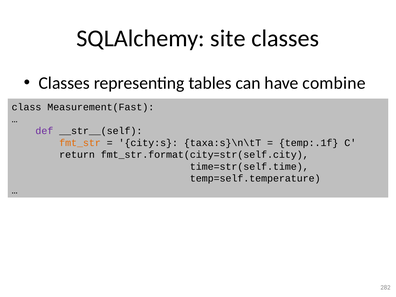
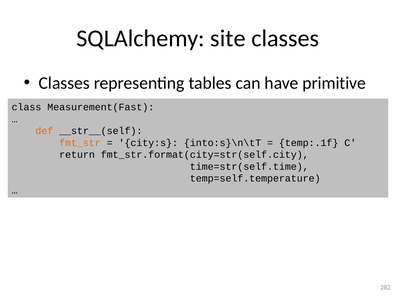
combine: combine -> primitive (334, 83)
def colour: purple -> orange (44, 131)
taxa:s}\n\tT: taxa:s}\n\tT -> into:s}\n\tT (223, 143)
